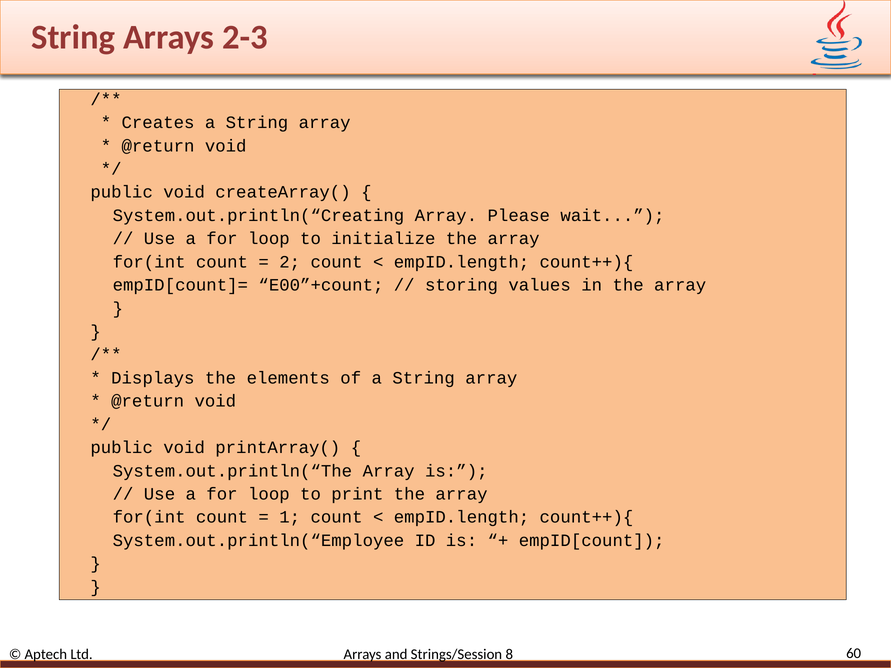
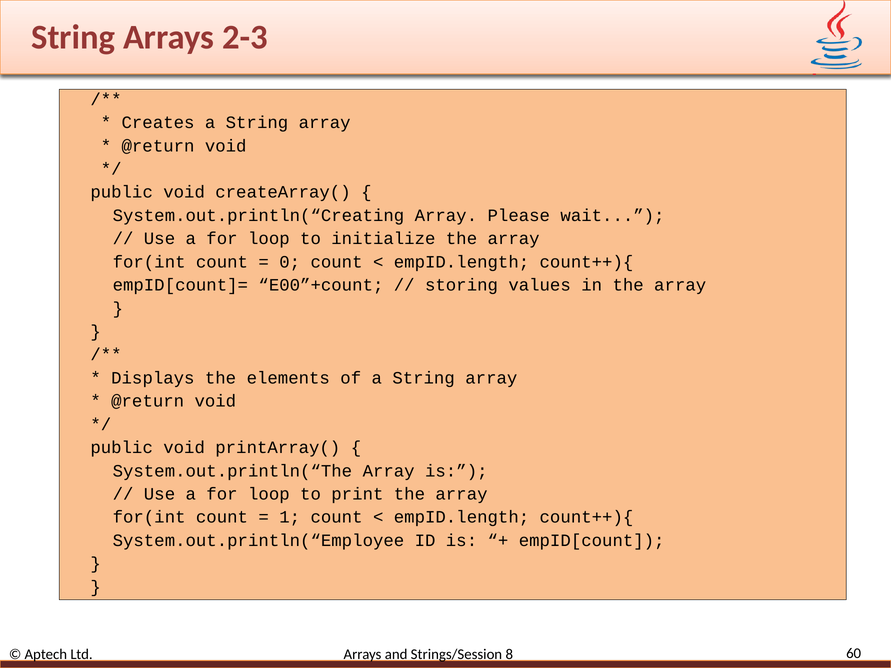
2: 2 -> 0 (290, 262)
